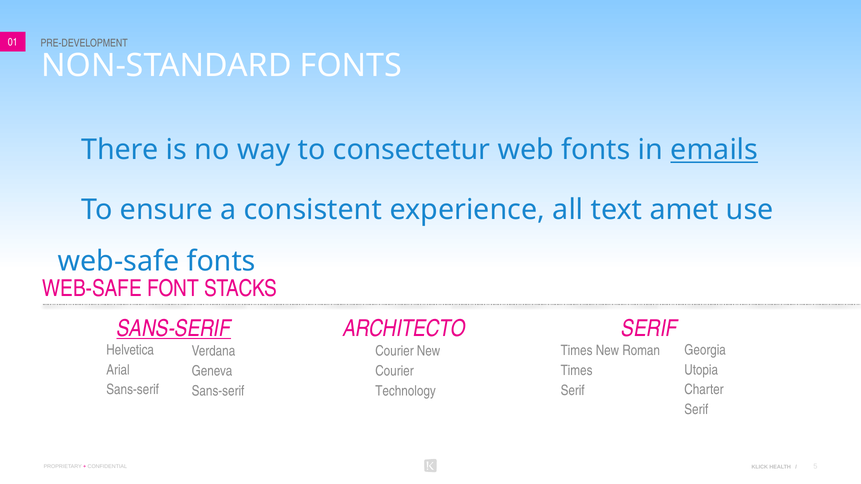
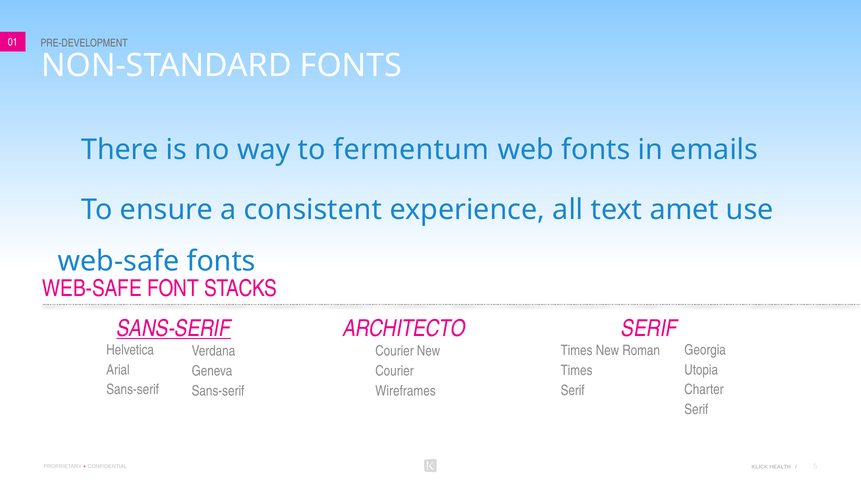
consectetur: consectetur -> fermentum (411, 150)
emails underline: present -> none (714, 150)
Technology: Technology -> Wireframes (406, 391)
